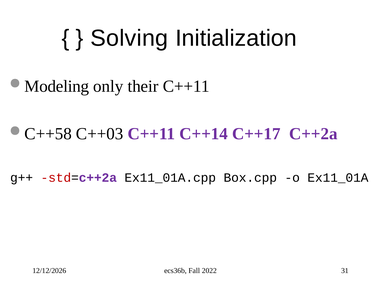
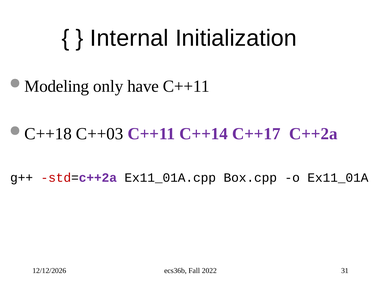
Solving: Solving -> Internal (129, 38)
their: their -> have (143, 86)
C++58: C++58 -> C++18 (48, 134)
